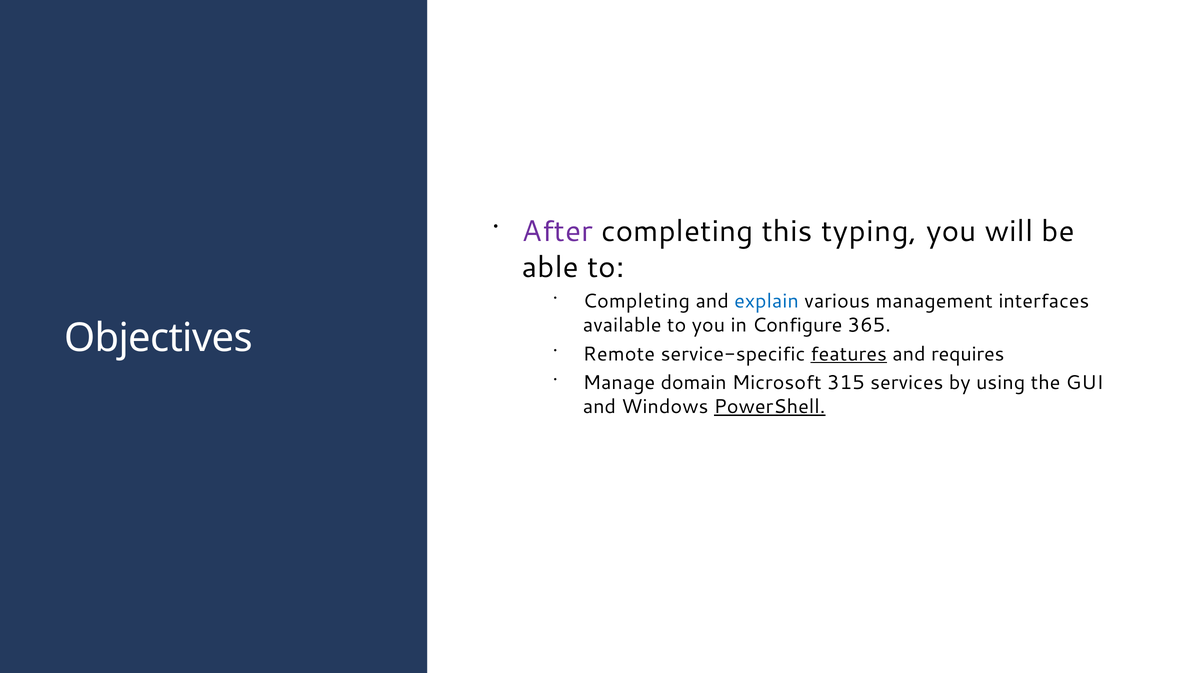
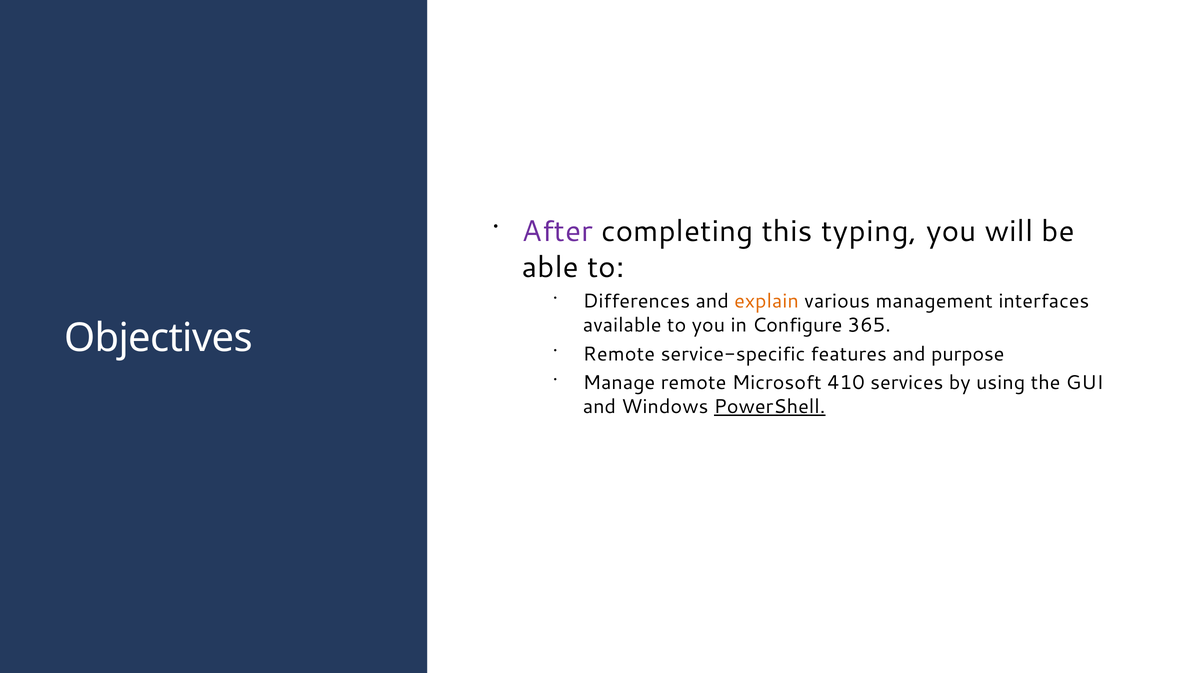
Completing: Completing -> Differences (636, 301)
explain colour: blue -> orange (767, 301)
features underline: present -> none (849, 354)
requires: requires -> purpose (968, 354)
Manage domain: domain -> remote (694, 383)
315: 315 -> 410 (846, 383)
